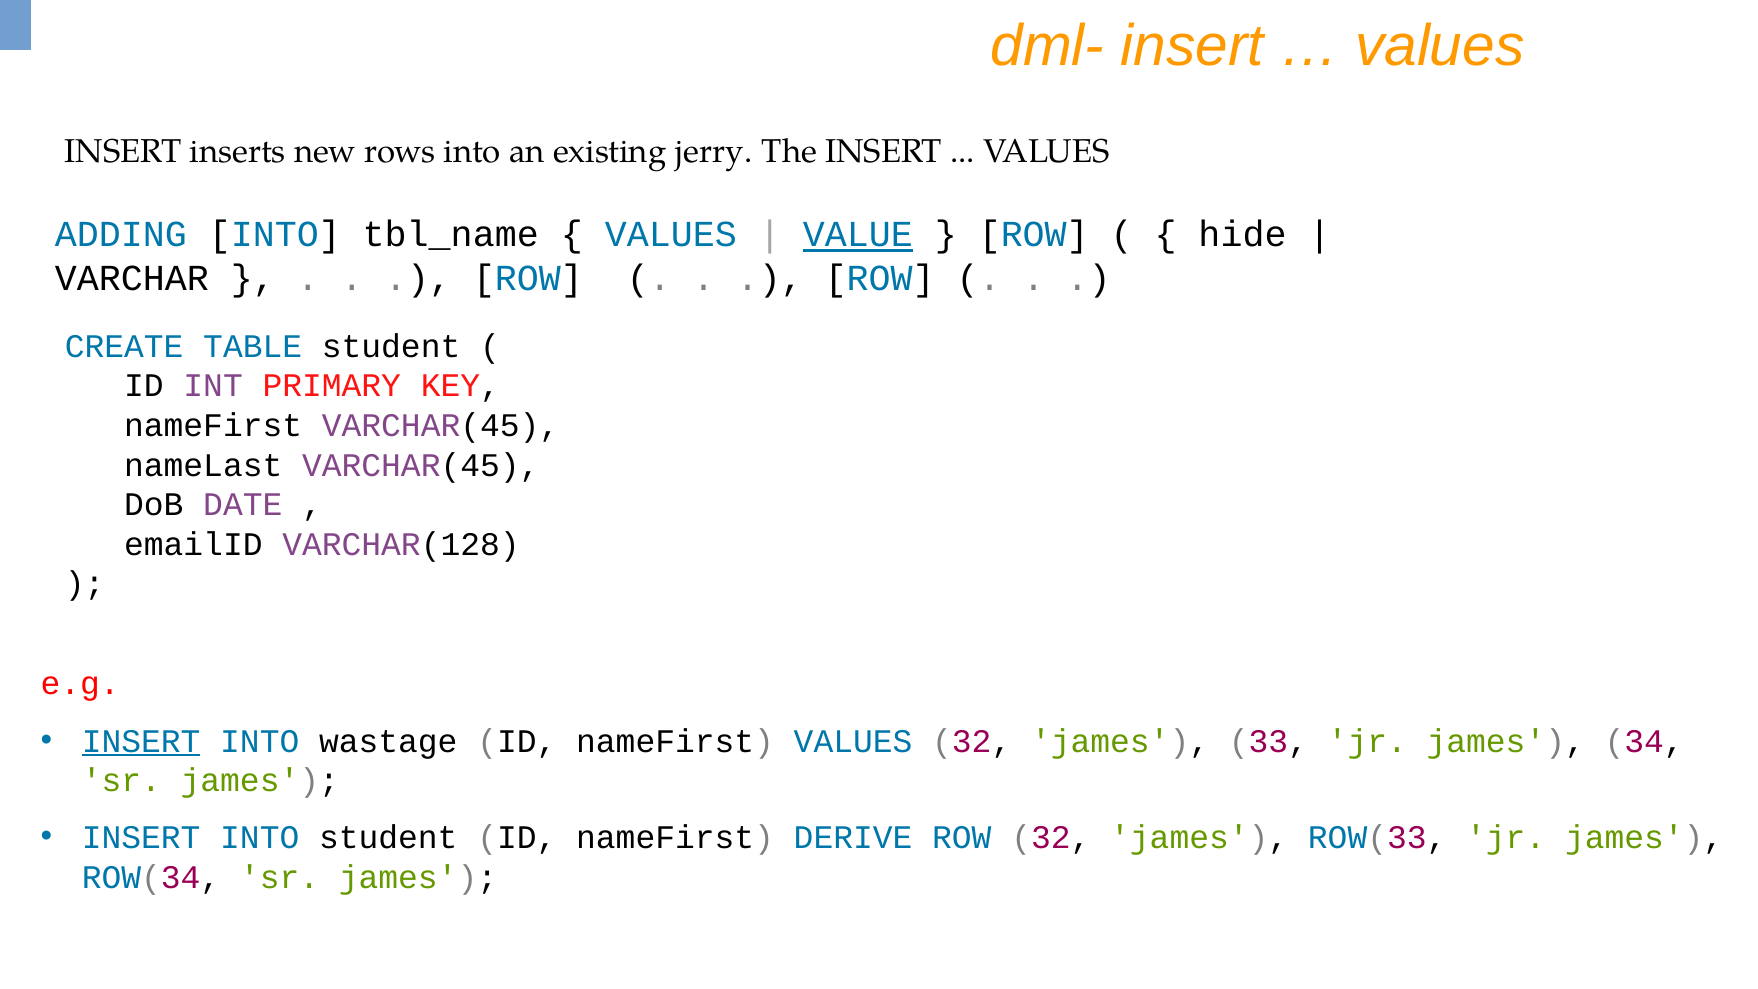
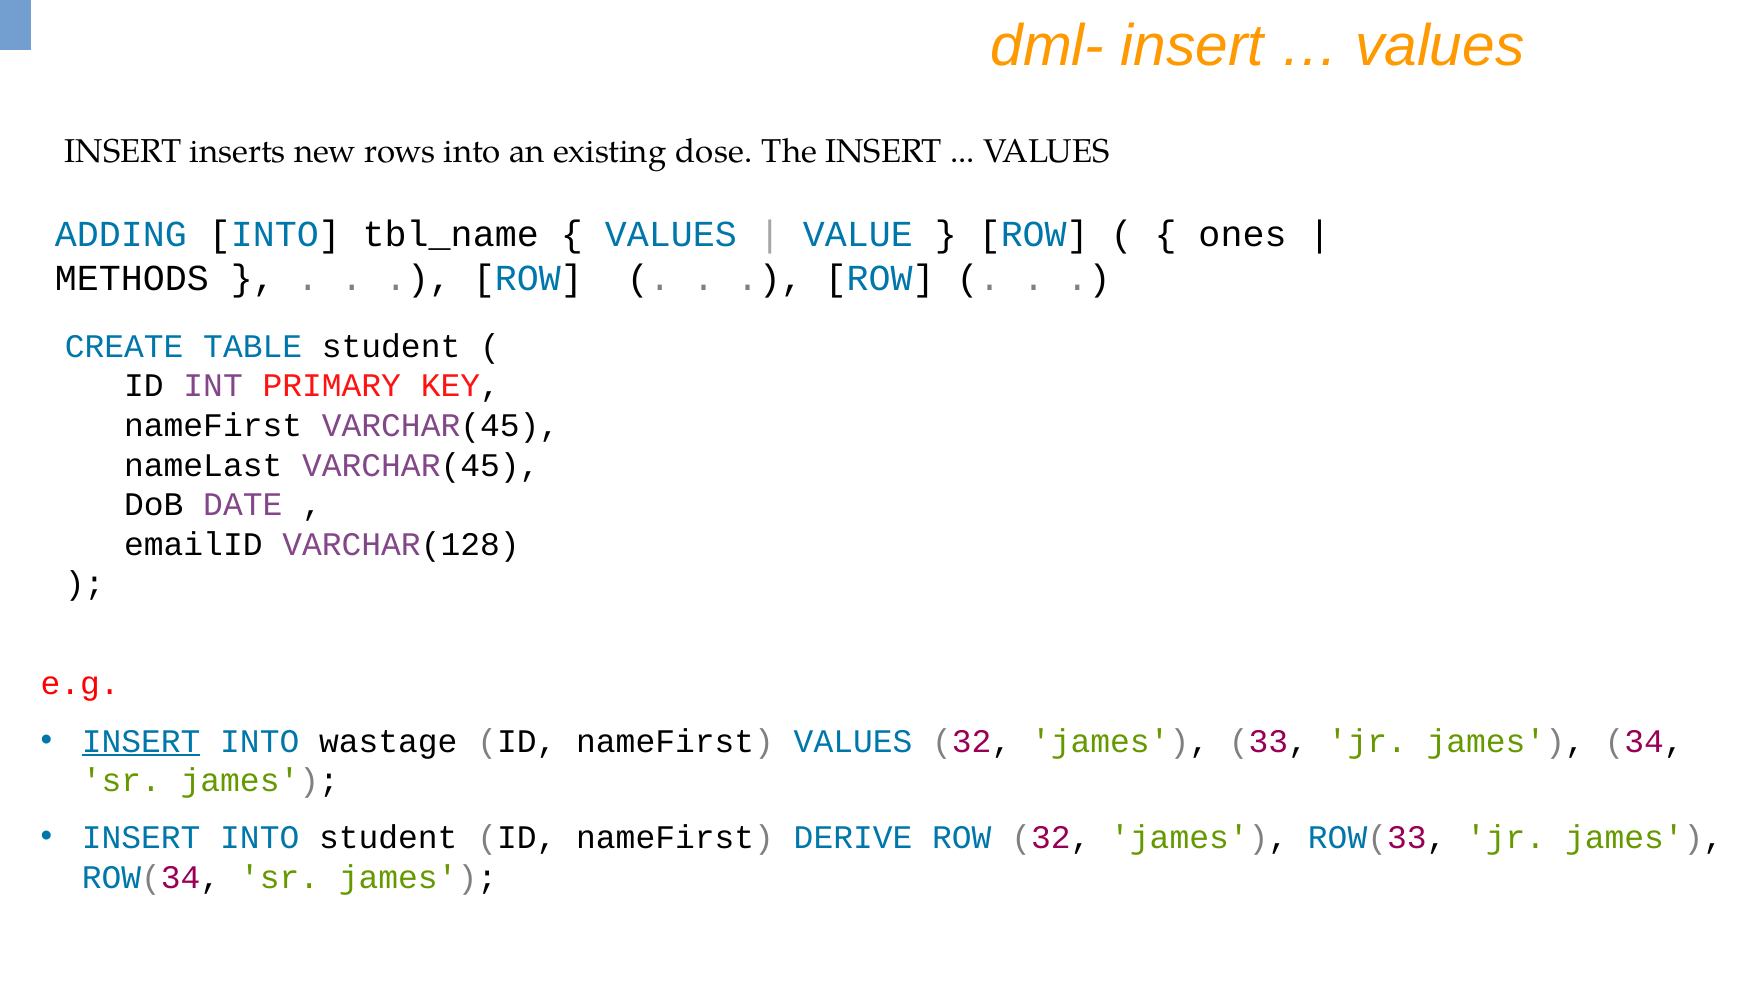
jerry: jerry -> dose (714, 152)
VALUE underline: present -> none (858, 235)
hide: hide -> ones (1243, 235)
VARCHAR: VARCHAR -> METHODS (132, 279)
